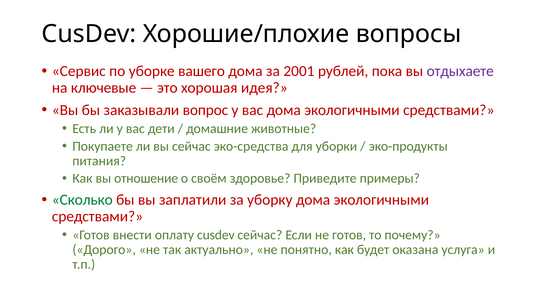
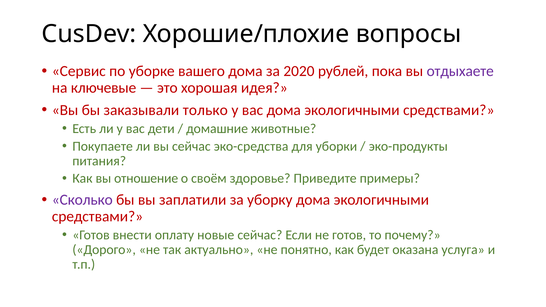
2001: 2001 -> 2020 (299, 71)
вопрос: вопрос -> только (205, 110)
Сколько colour: green -> purple (82, 200)
оплату cusdev: cusdev -> новые (216, 235)
